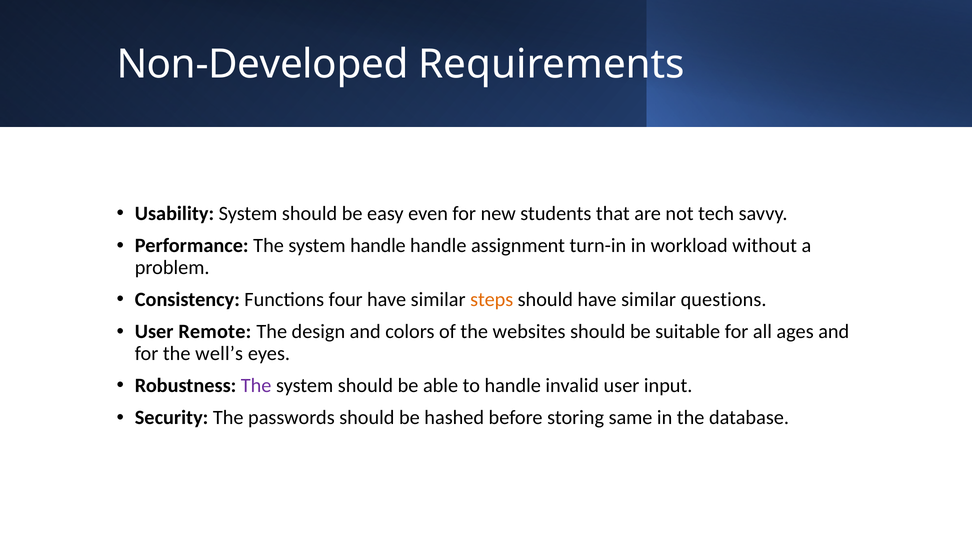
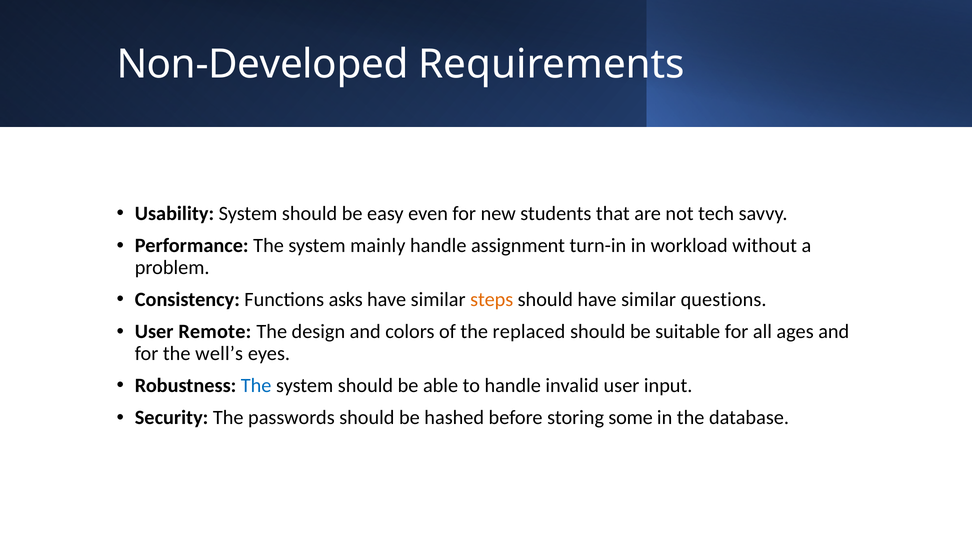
system handle: handle -> mainly (378, 246)
four: four -> asks (346, 299)
websites: websites -> replaced (529, 332)
The colour: purple -> blue (256, 385)
same: same -> some (631, 417)
